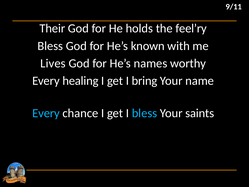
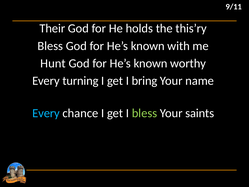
feel’ry: feel’ry -> this’ry (191, 28)
Lives: Lives -> Hunt (53, 63)
names: names -> known (151, 63)
healing: healing -> turning (80, 81)
bless colour: light blue -> light green (145, 113)
